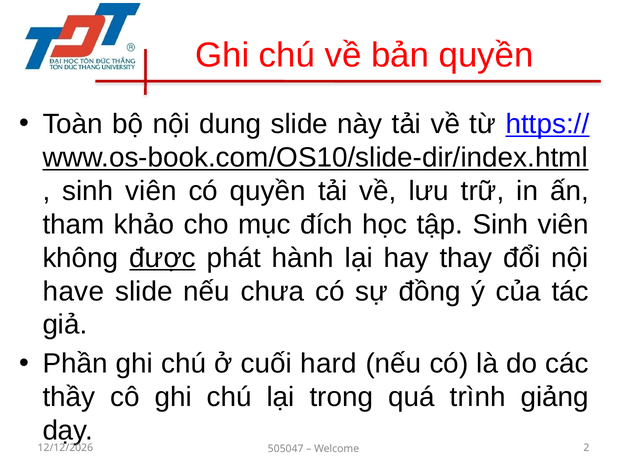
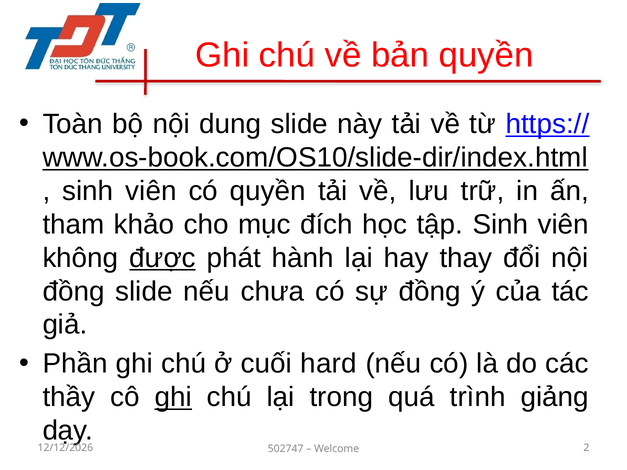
have: have -> đồng (74, 291)
ghi underline: none -> present (173, 397)
505047: 505047 -> 502747 (286, 449)
